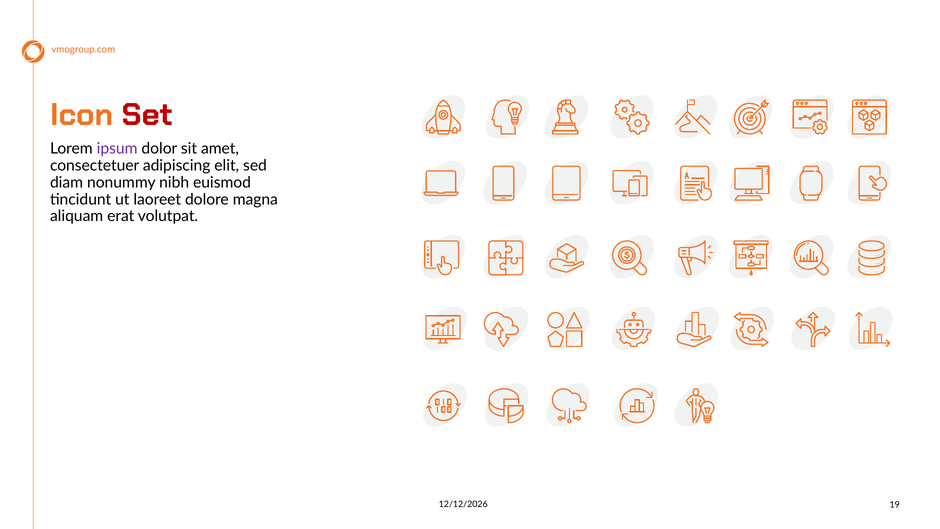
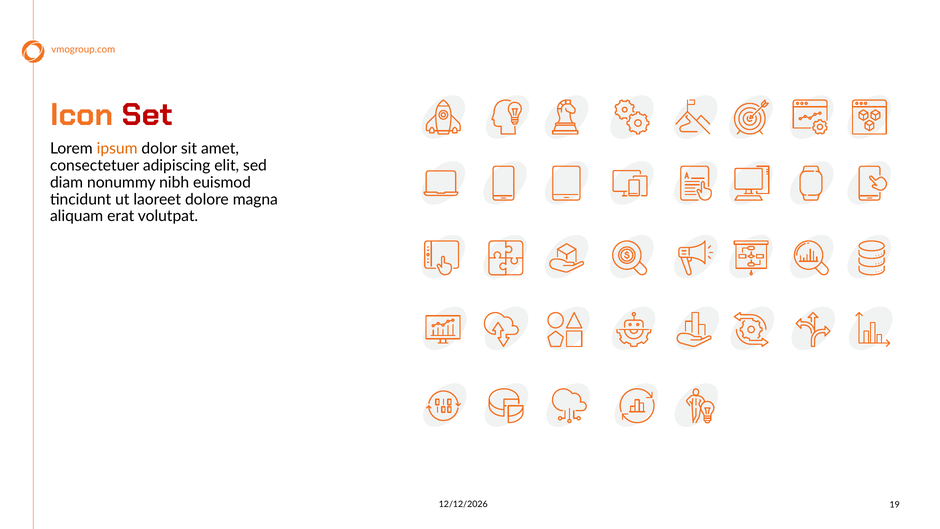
ipsum colour: purple -> orange (117, 149)
